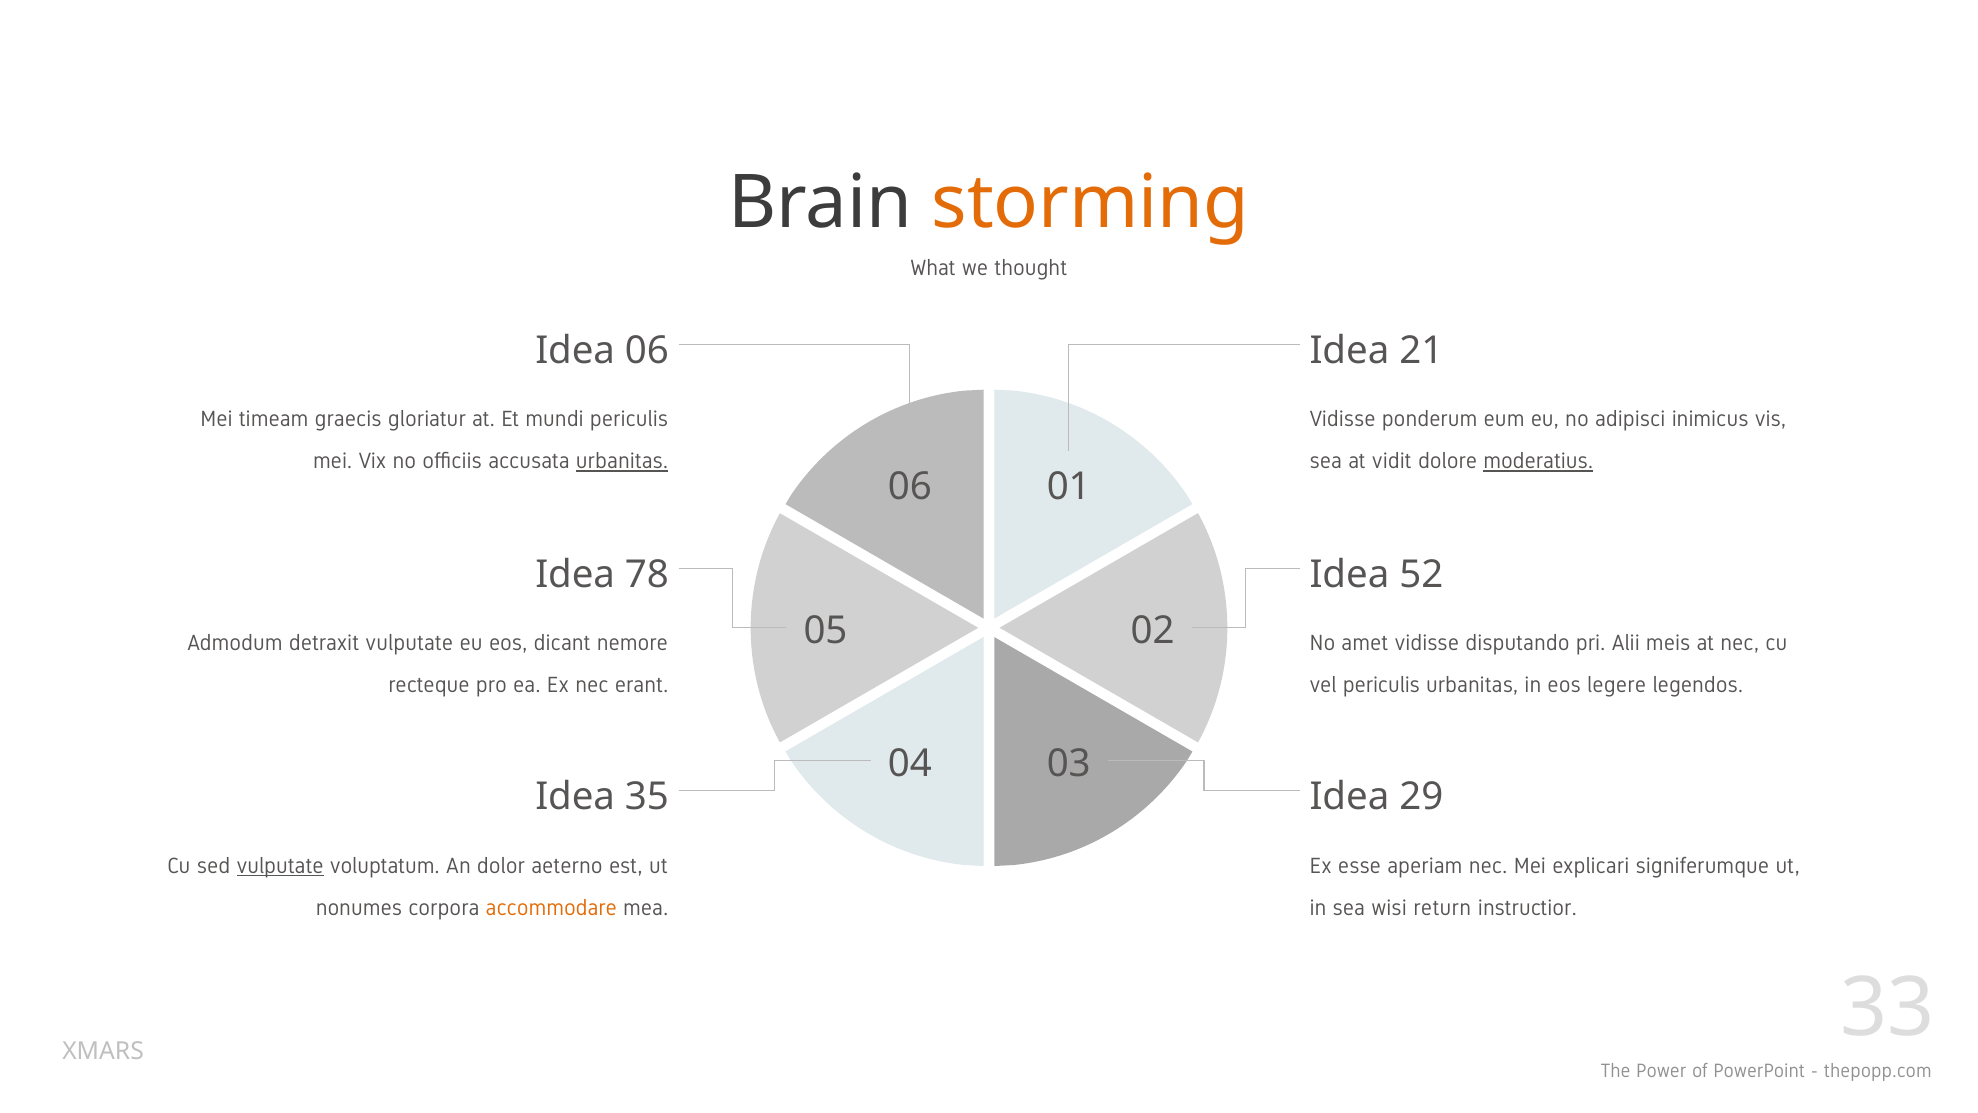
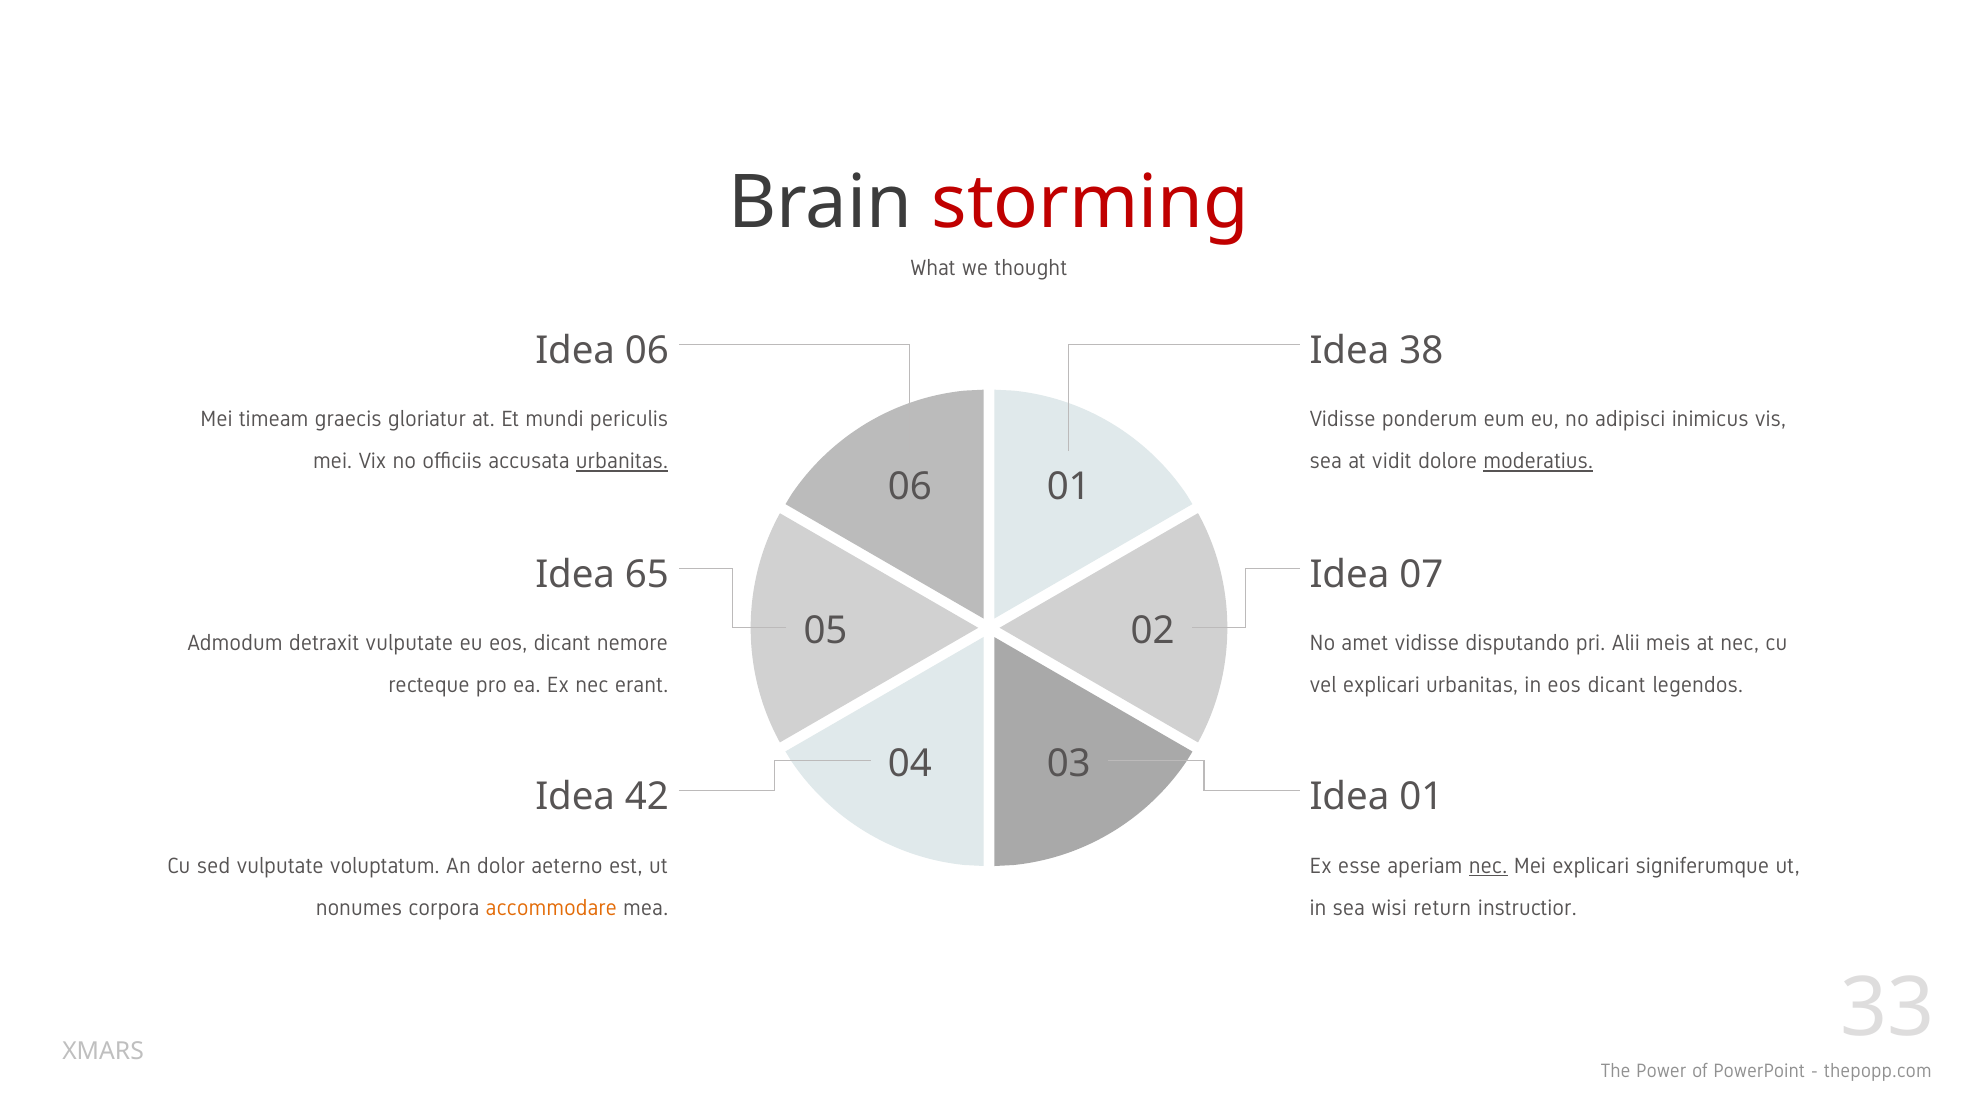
storming colour: orange -> red (1091, 203)
21: 21 -> 38 (1421, 350)
78: 78 -> 65 (647, 574)
52: 52 -> 07 (1421, 574)
vel periculis: periculis -> explicari (1381, 685)
in eos legere: legere -> dicant (1617, 685)
35: 35 -> 42 (647, 797)
Idea 29: 29 -> 01 (1421, 797)
vulputate underline: present -> none (280, 865)
nec underline: none -> present (1488, 865)
